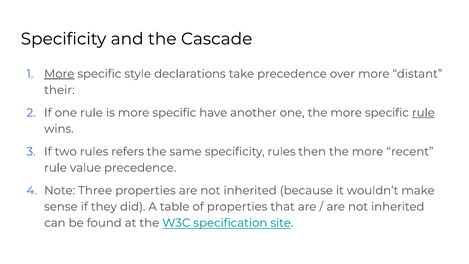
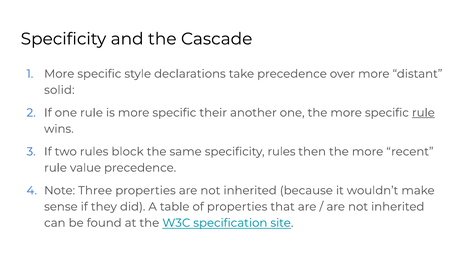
More underline: present -> none (59, 74)
their: their -> solid (59, 90)
have: have -> their (213, 113)
refers: refers -> block (128, 151)
